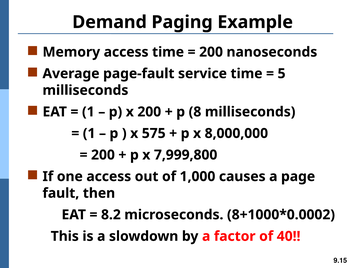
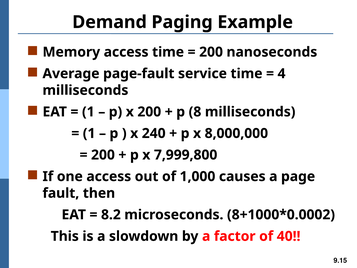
5: 5 -> 4 (282, 74)
575: 575 -> 240 (154, 133)
